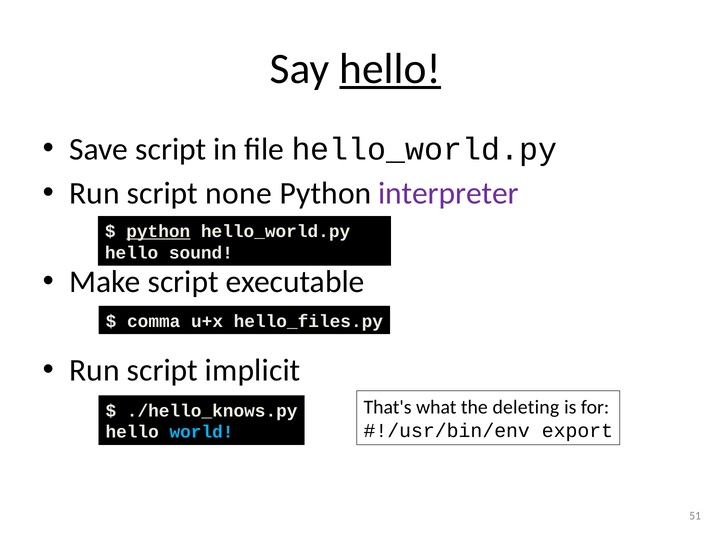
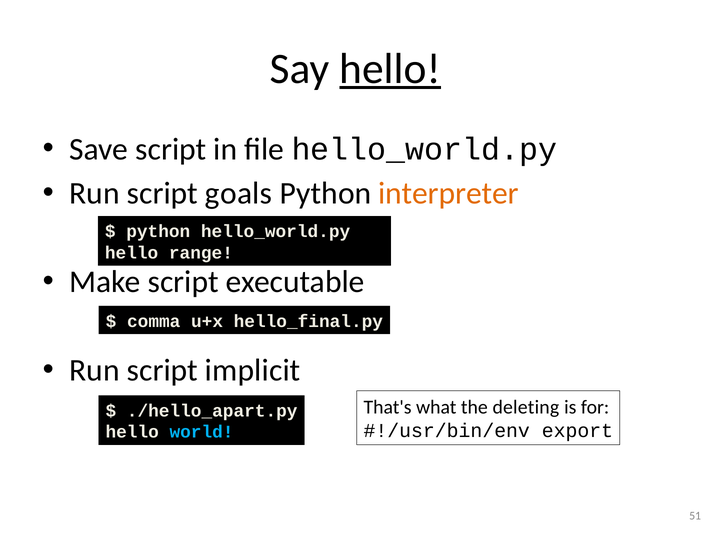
none: none -> goals (239, 193)
interpreter colour: purple -> orange (449, 193)
python underline: present -> none (158, 232)
sound: sound -> range (201, 253)
hello_files.py: hello_files.py -> hello_final.py (308, 321)
./hello_knows.py: ./hello_knows.py -> ./hello_apart.py (212, 411)
